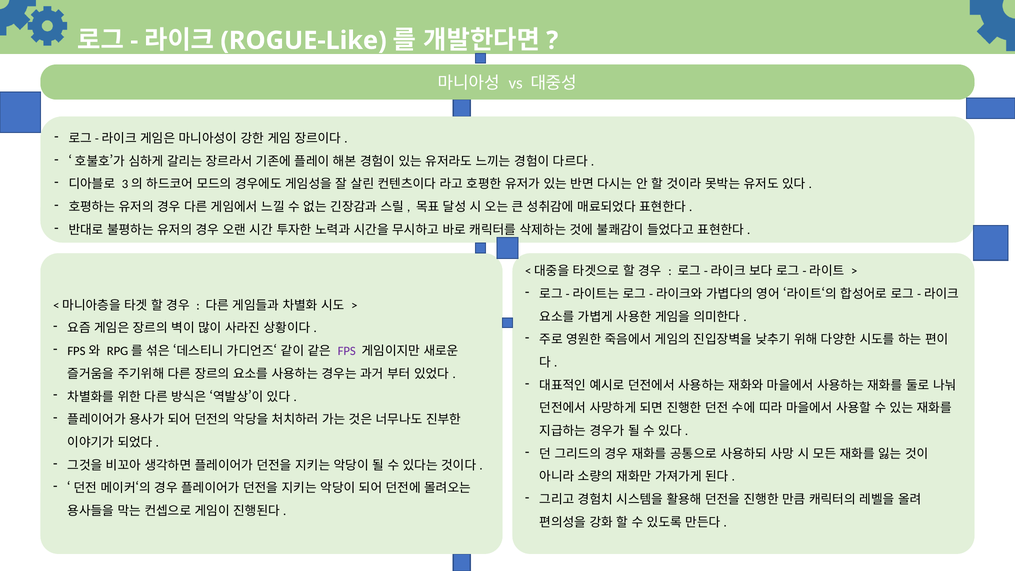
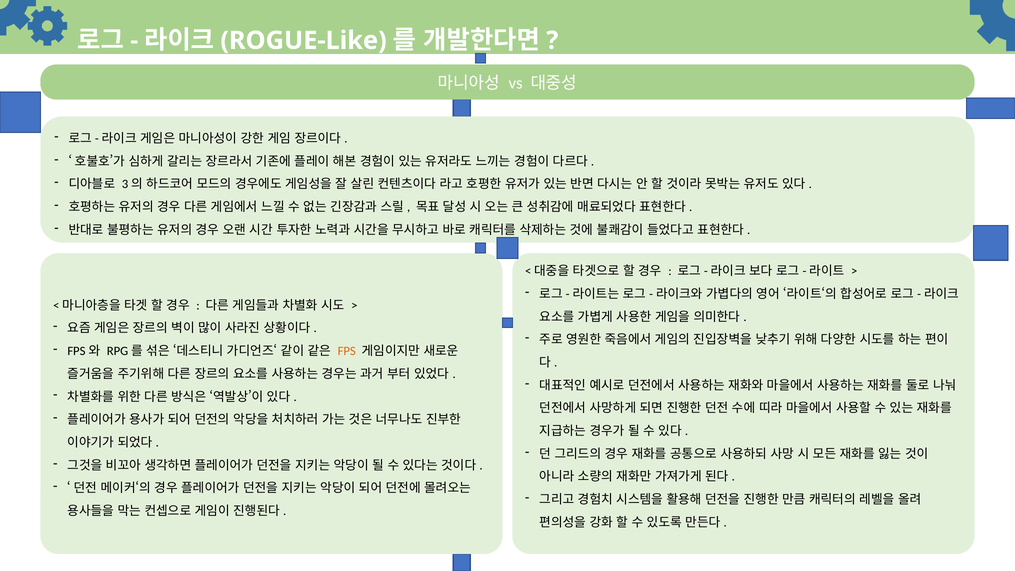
FPS colour: purple -> orange (347, 351)
